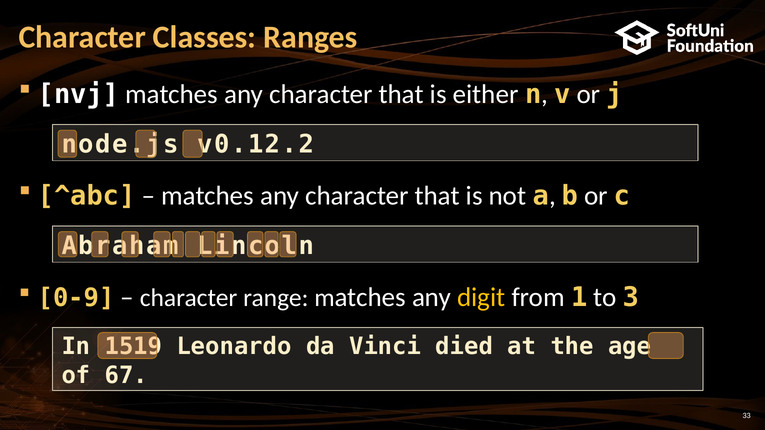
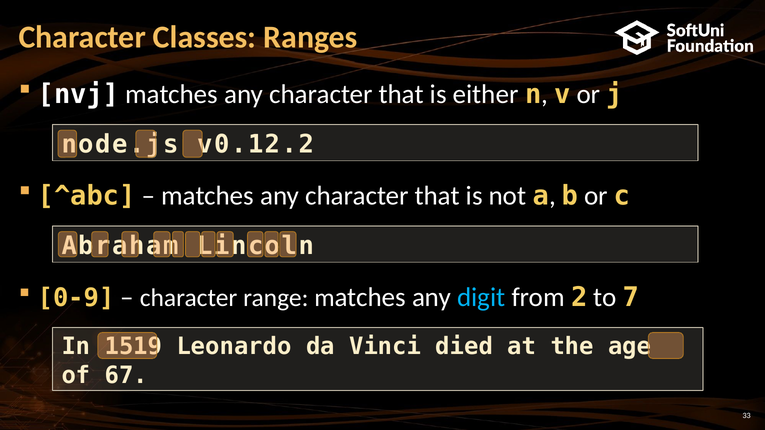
digit colour: yellow -> light blue (481, 298)
1: 1 -> 2 (579, 298)
3: 3 -> 7 (631, 298)
